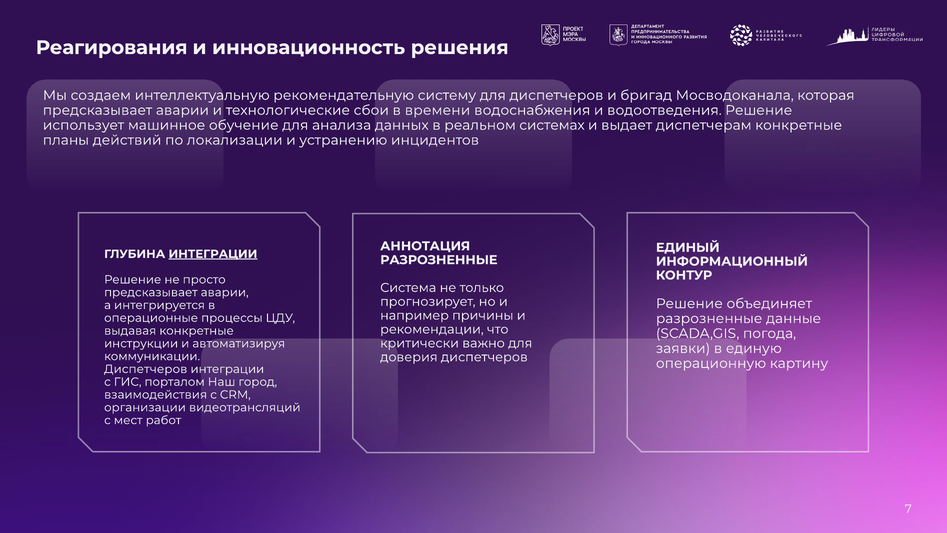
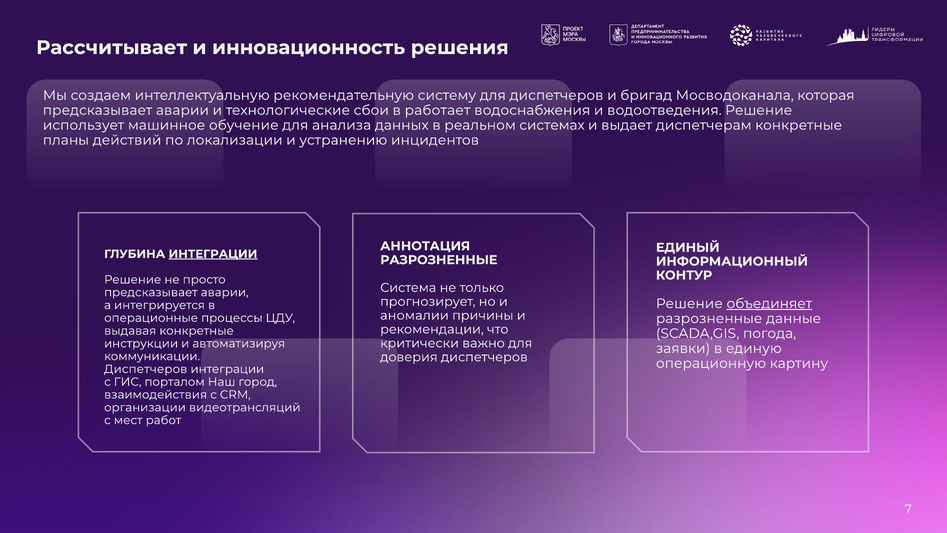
Реагирования: Реагирования -> Рассчитывает (112, 48)
времени: времени -> работает (438, 110)
объединяет underline: none -> present (769, 303)
например: например -> аномалии (414, 315)
